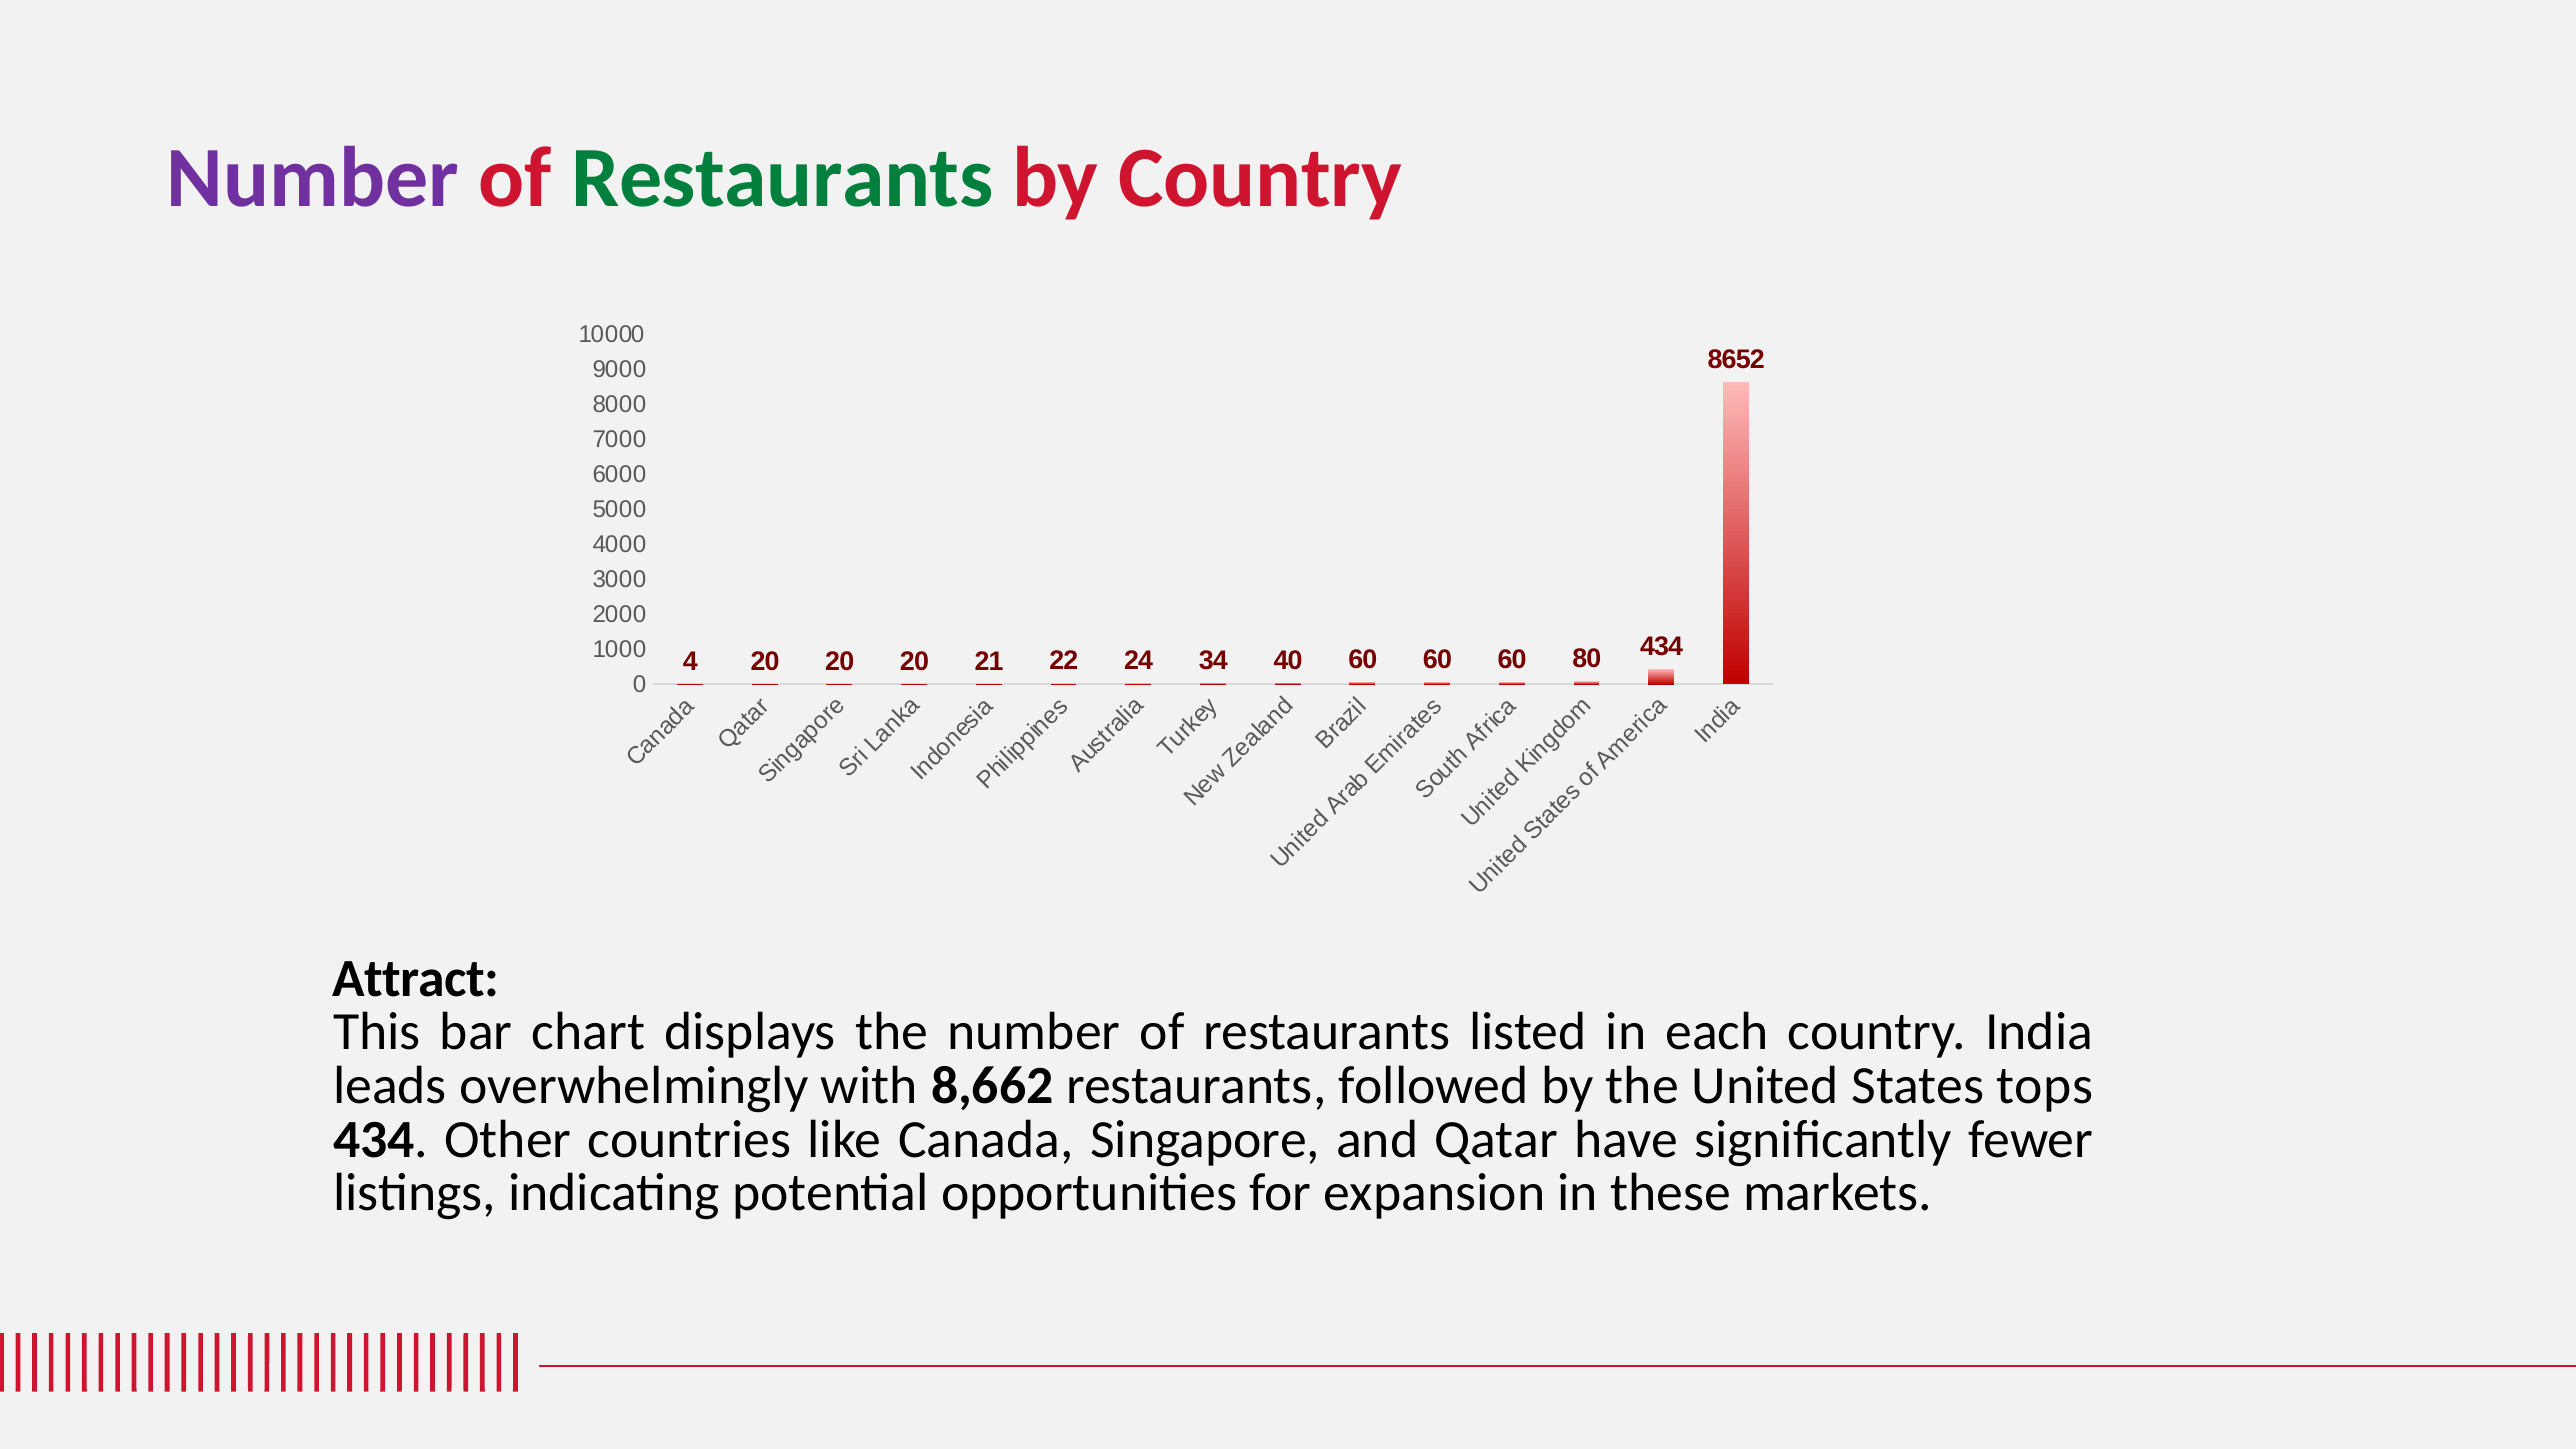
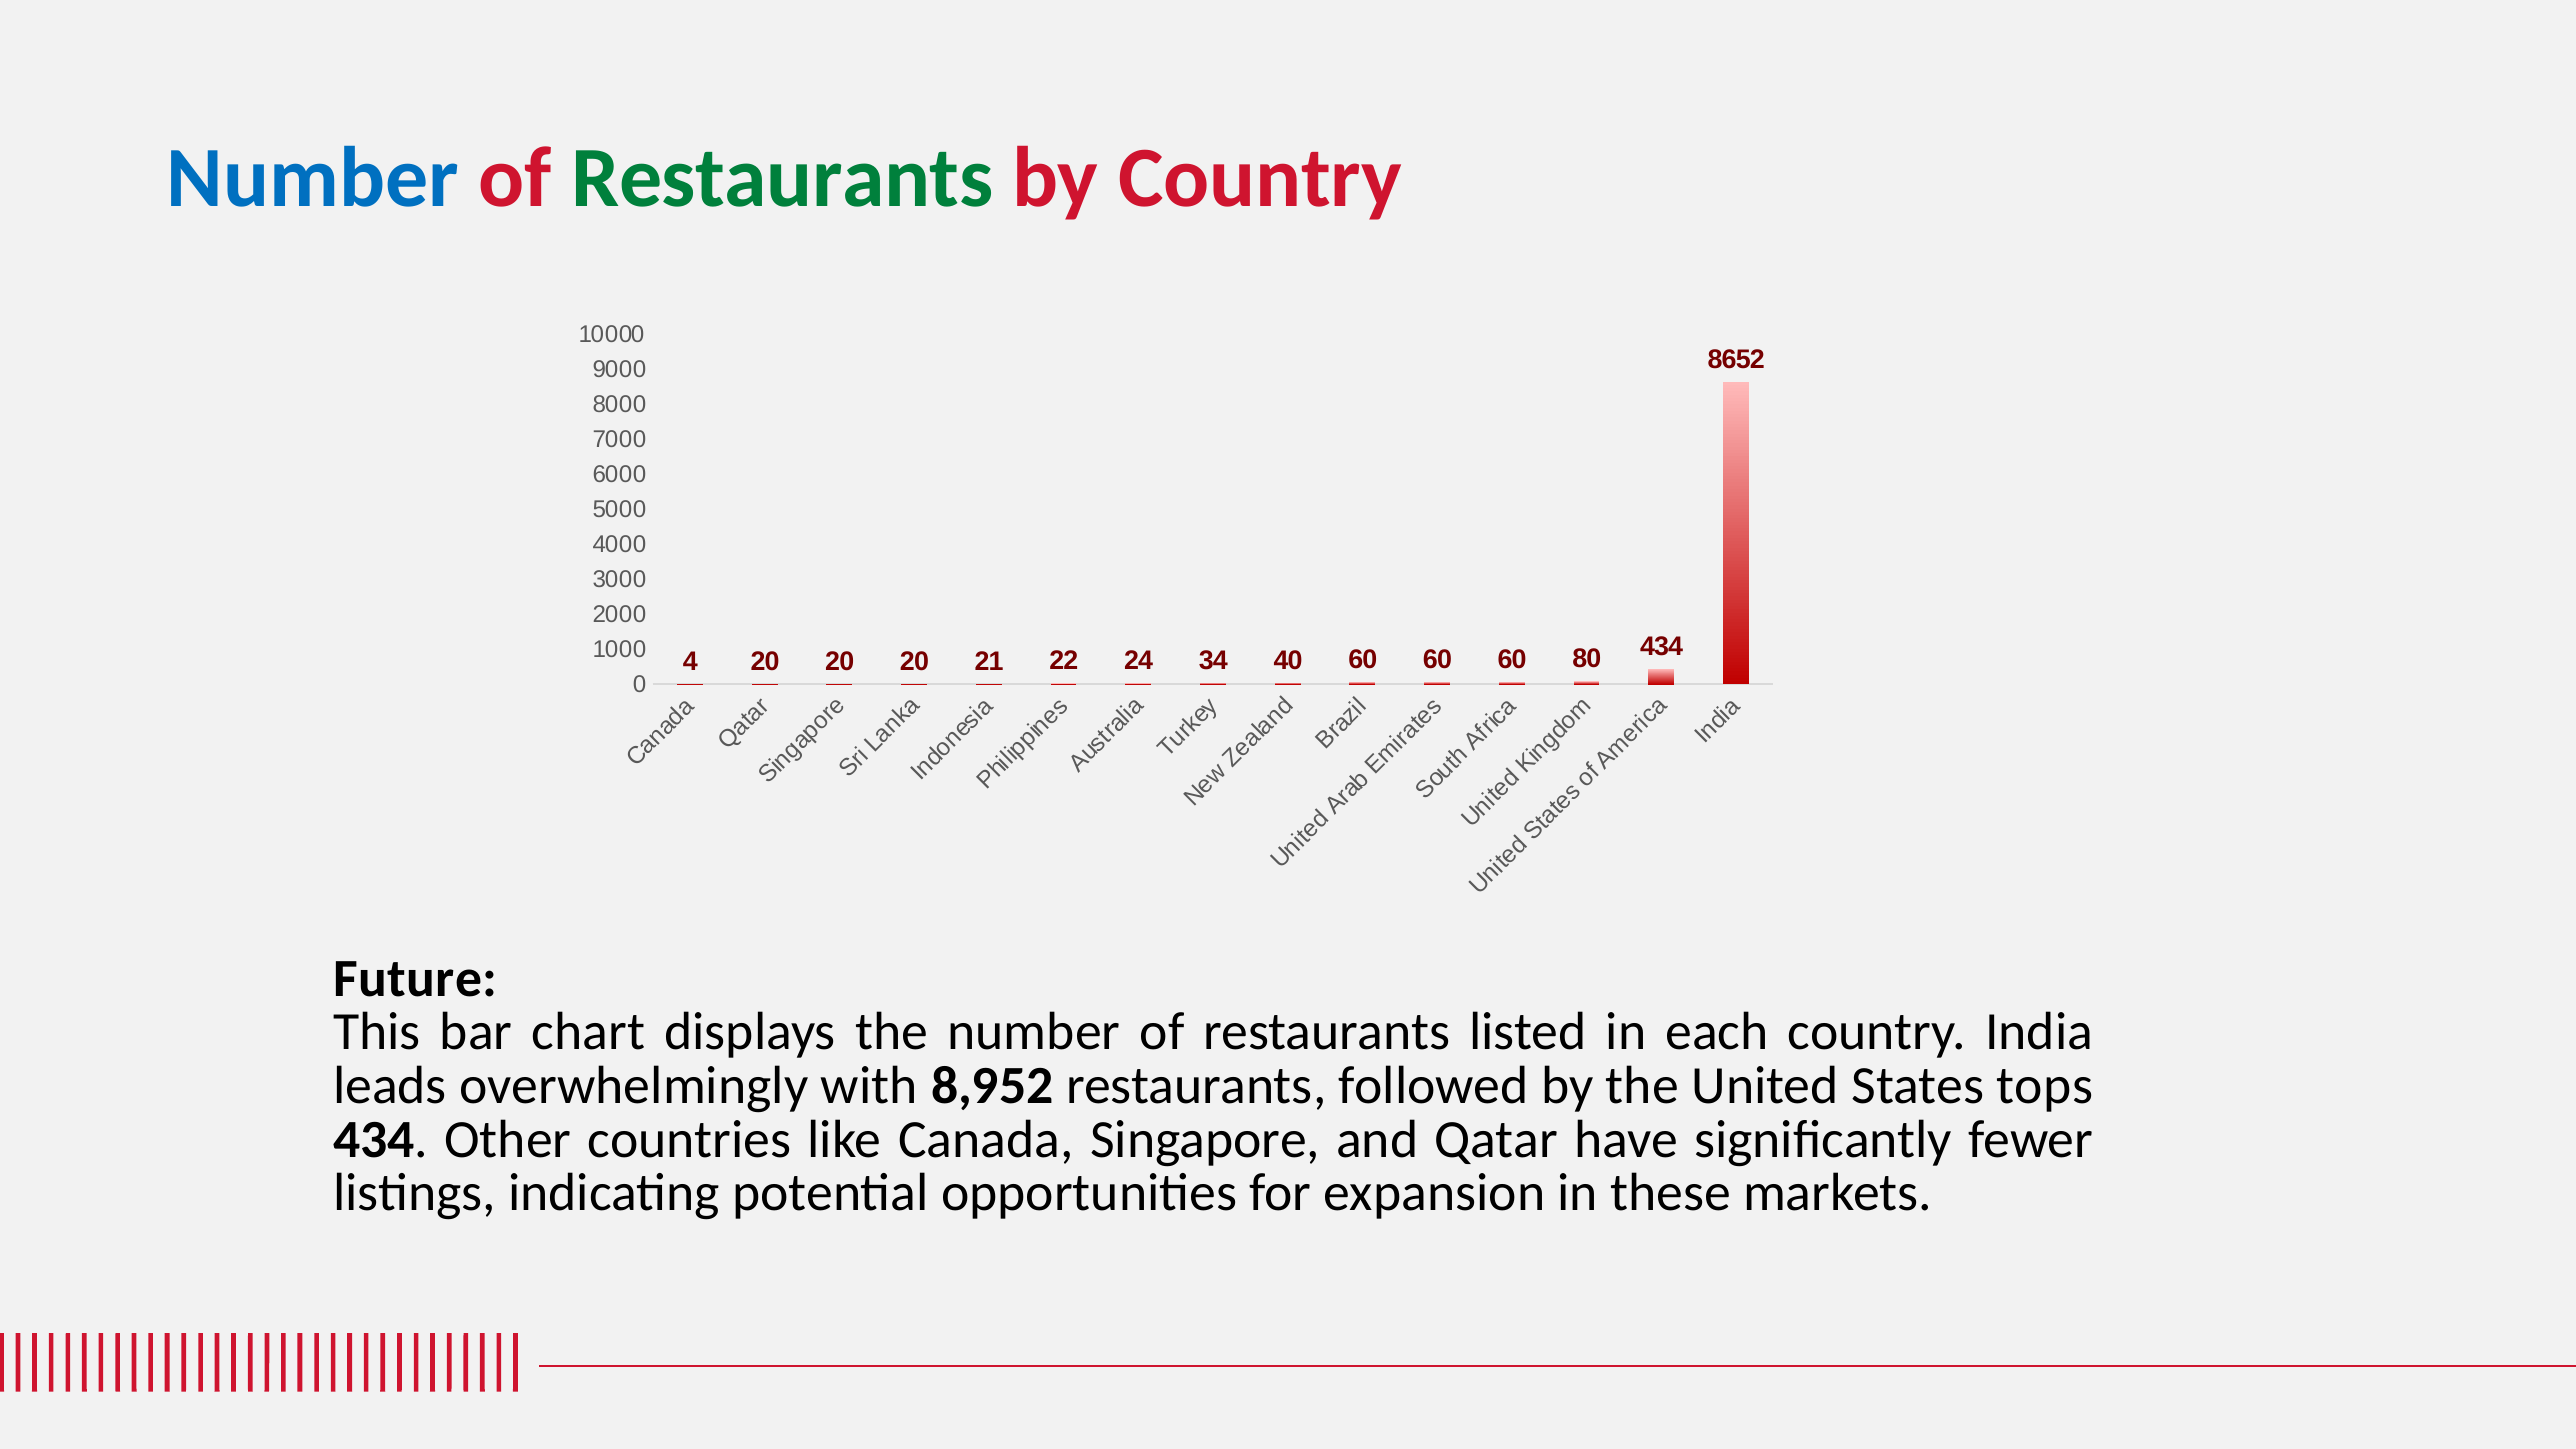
Number colour: purple -> blue (313, 178)
Attract: Attract -> Future (415, 978)
8,662: 8,662 -> 8,952 (992, 1086)
